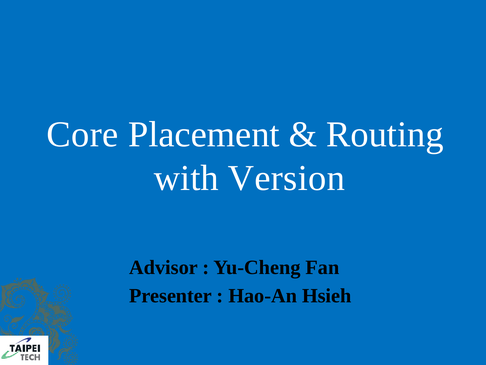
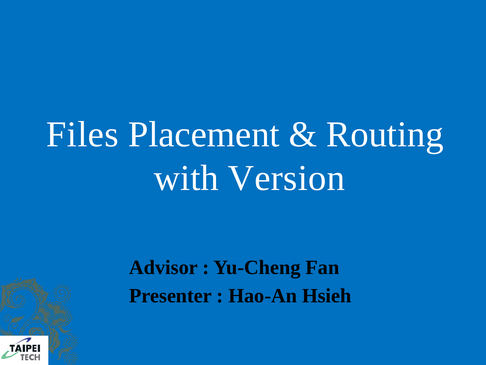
Core: Core -> Files (82, 134)
